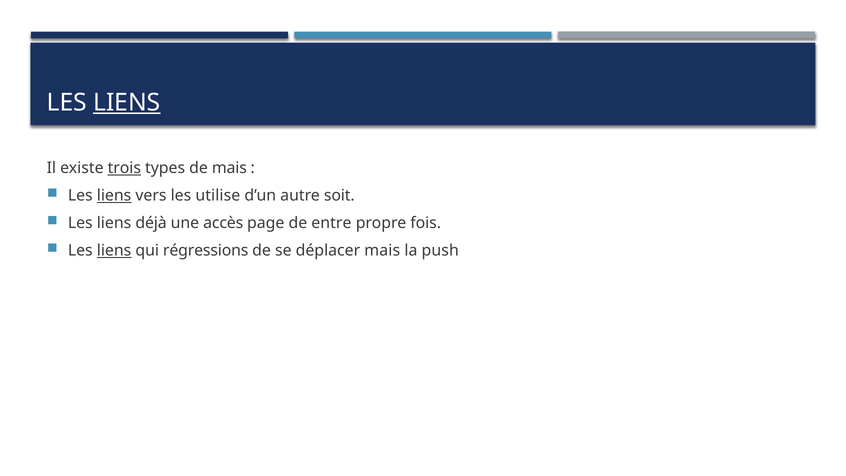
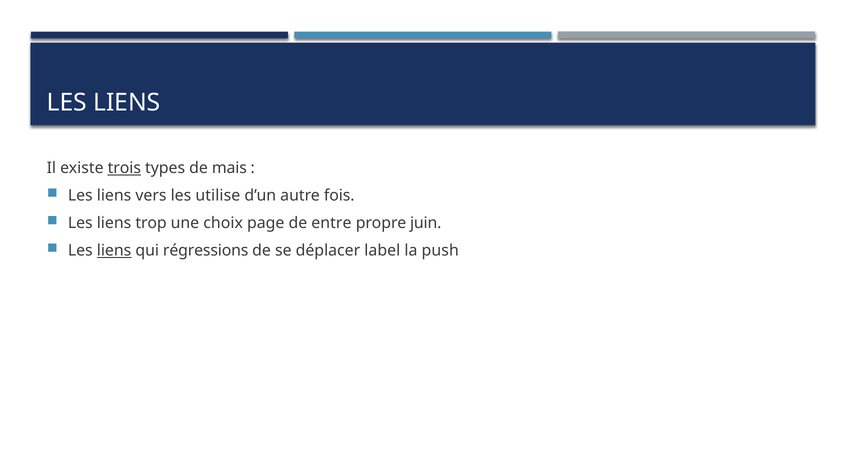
LIENS underline: present -> none (127, 103)
liens underline: present -> none (114, 196)
soit: soit -> fois (339, 196)
déjà: déjà -> trop (151, 223)
accès: accès -> choix (223, 223)
fois: fois -> juin (426, 223)
déplacer mais: mais -> label (382, 251)
